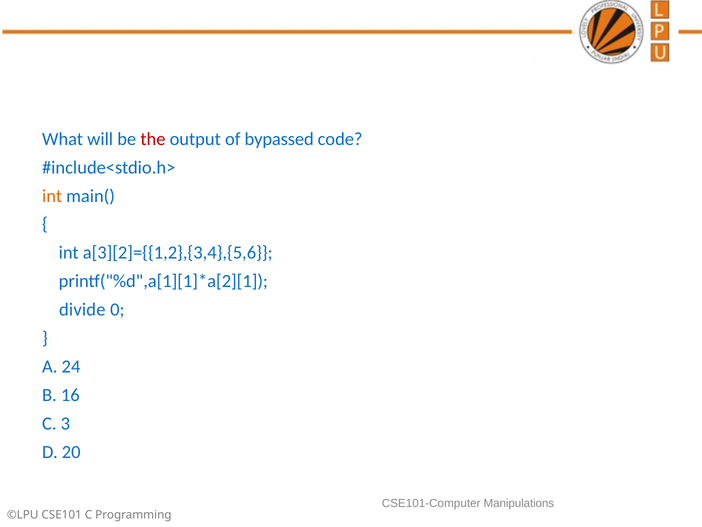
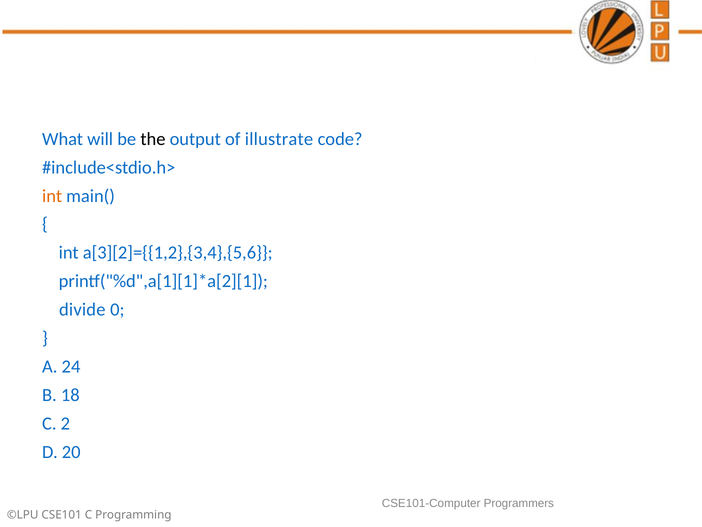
the colour: red -> black (153, 139)
bypassed: bypassed -> illustrate (279, 139)
16: 16 -> 18 (70, 395)
3: 3 -> 2 (65, 423)
Manipulations: Manipulations -> Programmers (519, 503)
